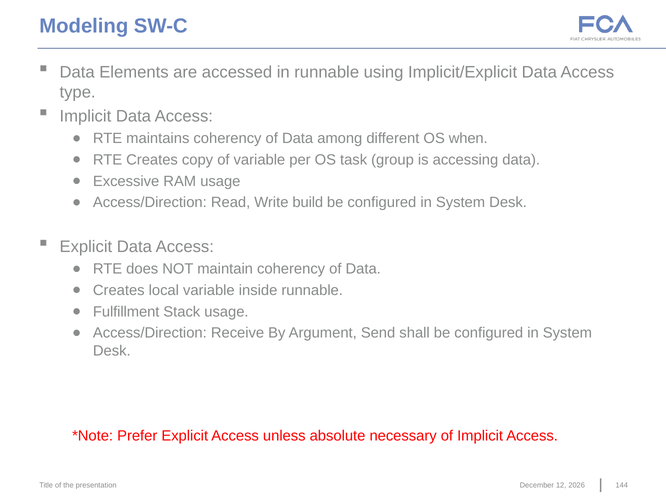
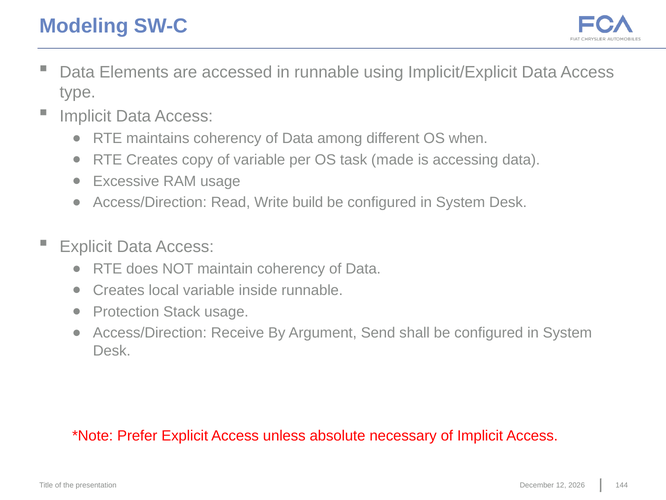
group: group -> made (392, 160)
Fulfillment: Fulfillment -> Protection (126, 311)
